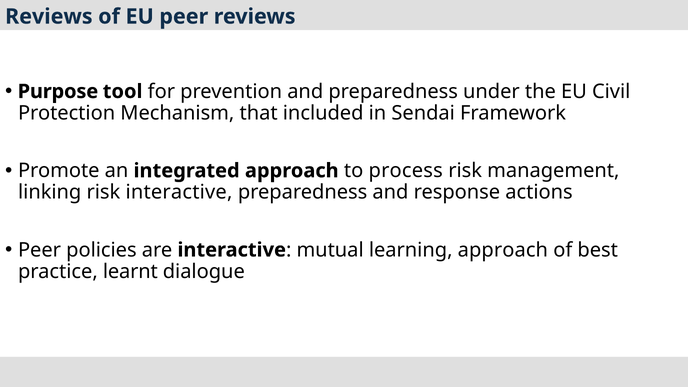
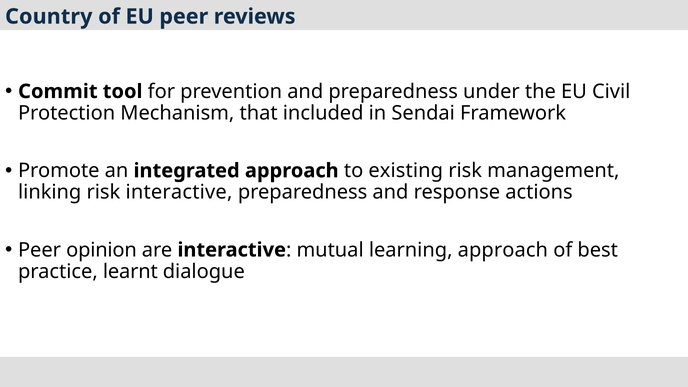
Reviews: Reviews -> Country (49, 17)
Purpose: Purpose -> Commit (58, 91)
process: process -> existing (406, 171)
policies: policies -> opinion (102, 250)
